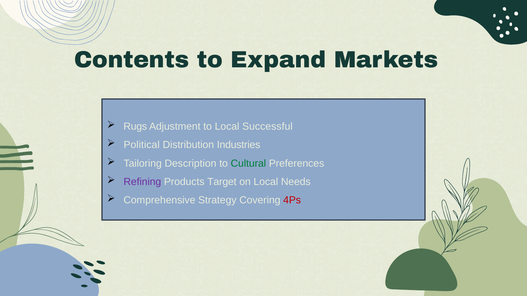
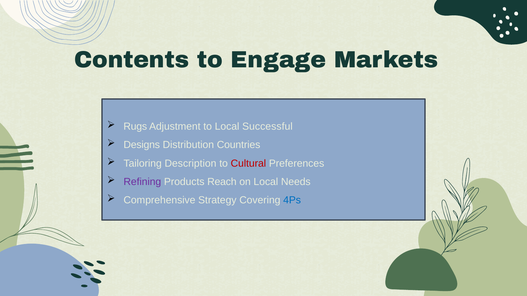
Expand: Expand -> Engage (278, 60)
Political: Political -> Designs (142, 145)
Industries: Industries -> Countries (239, 145)
Cultural colour: green -> red (248, 164)
Target: Target -> Reach (222, 182)
4Ps colour: red -> blue (292, 200)
